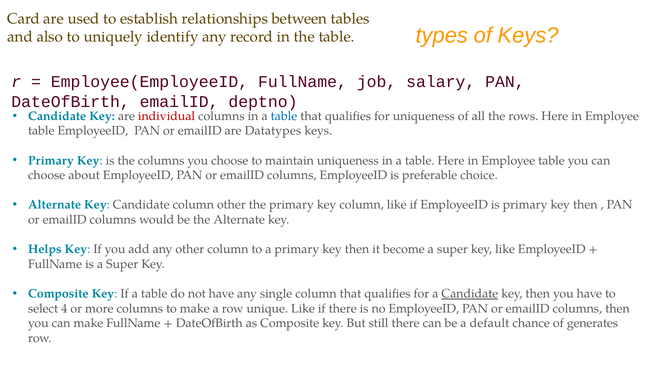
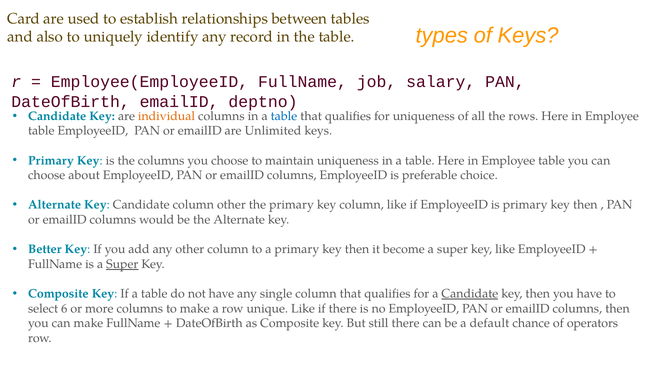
individual colour: red -> orange (167, 116)
Datatypes: Datatypes -> Unlimited (273, 131)
Helps: Helps -> Better (45, 249)
Super underline: none -> present (122, 264)
4: 4 -> 6 (64, 309)
generates: generates -> operators (592, 323)
